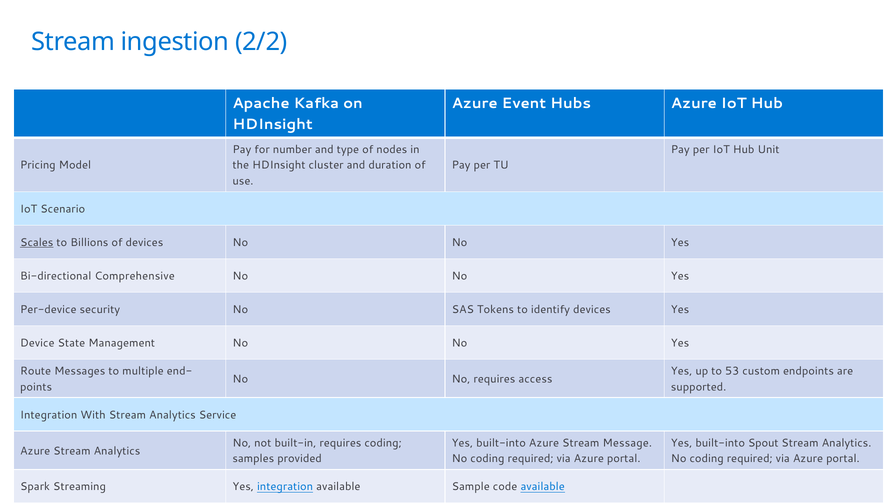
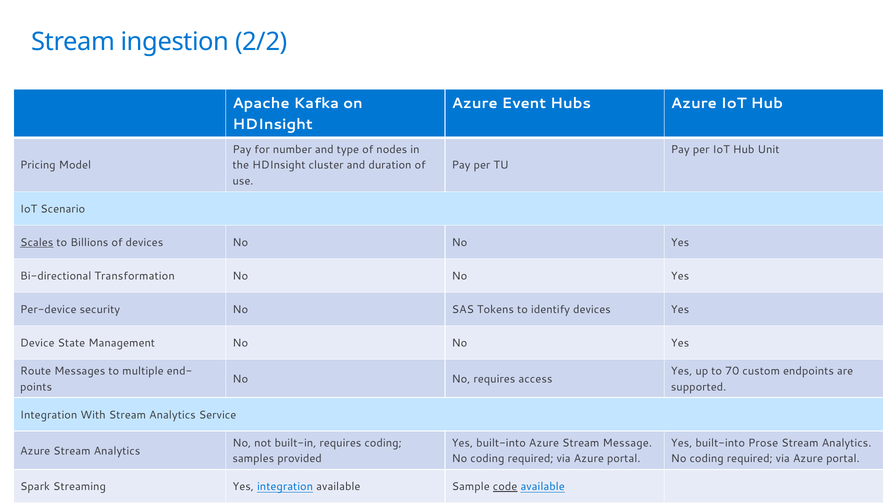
Comprehensive: Comprehensive -> Transformation (135, 276)
53: 53 -> 70 (732, 371)
built-into Spout: Spout -> Prose (763, 443)
code underline: none -> present (505, 487)
